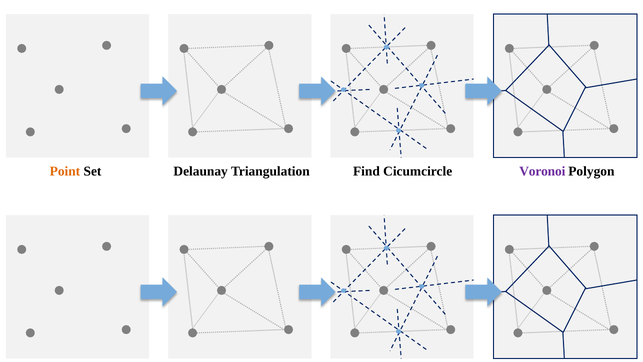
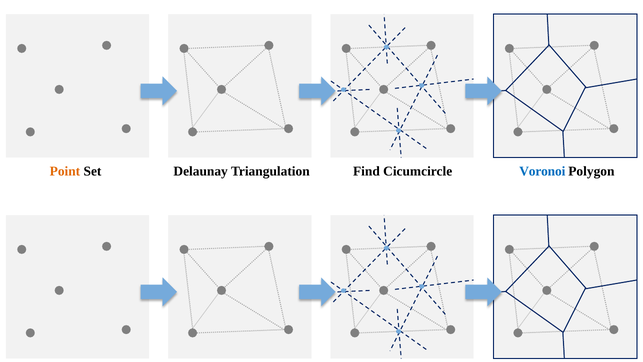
Voronoi colour: purple -> blue (542, 171)
